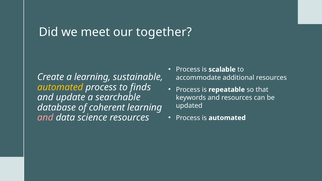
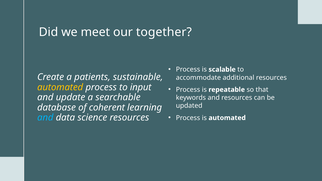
a learning: learning -> patients (92, 77)
finds: finds -> input (141, 87)
and colour: pink -> light blue (45, 118)
